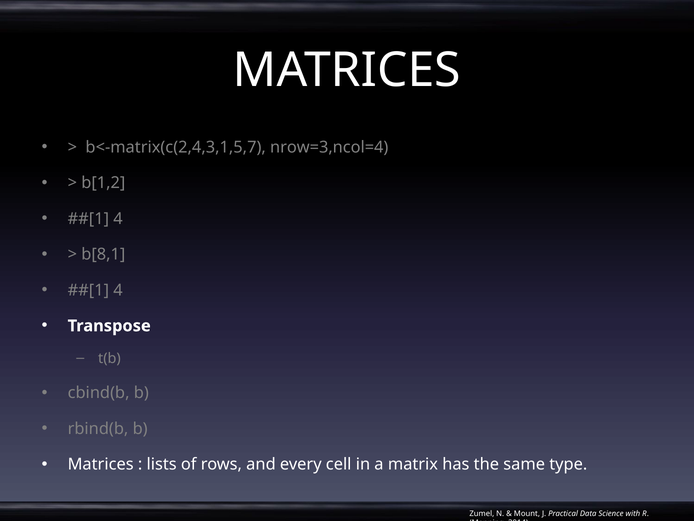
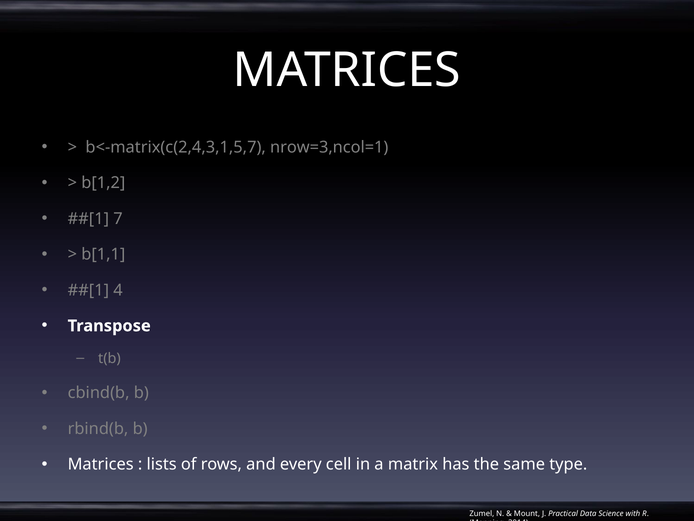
nrow=3,ncol=4: nrow=3,ncol=4 -> nrow=3,ncol=1 (329, 147)
4: 4 -> 7 (118, 219)
b[8,1: b[8,1 -> b[1,1 (103, 254)
